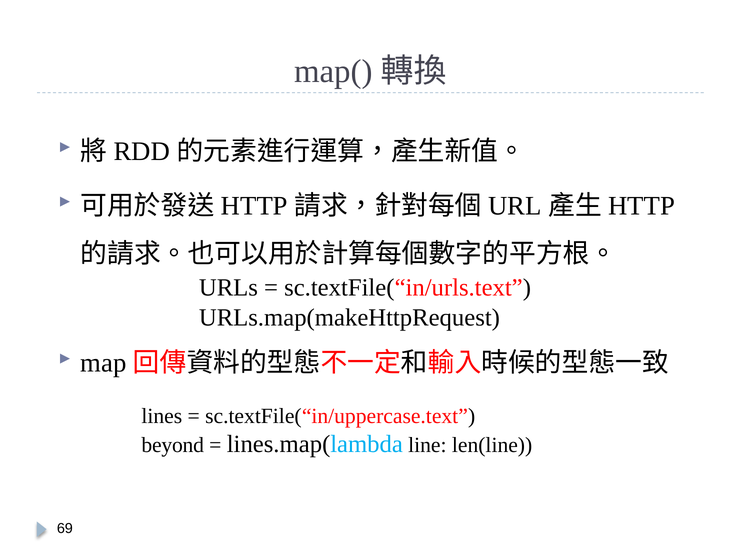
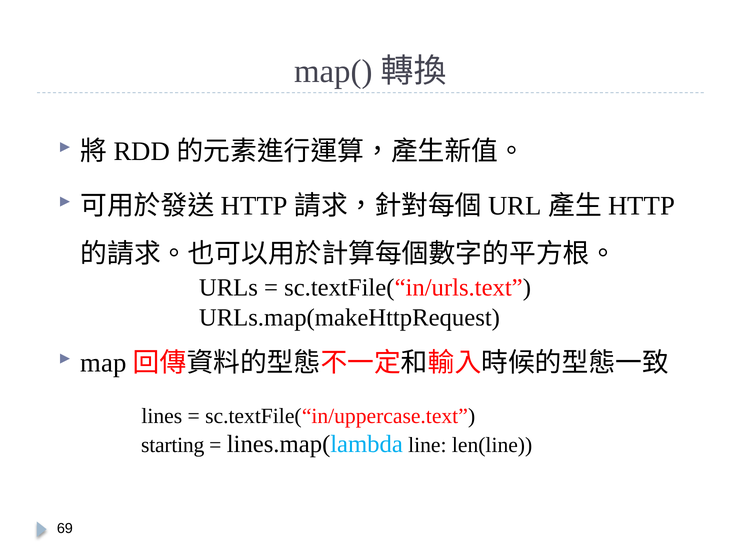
beyond: beyond -> starting (173, 445)
